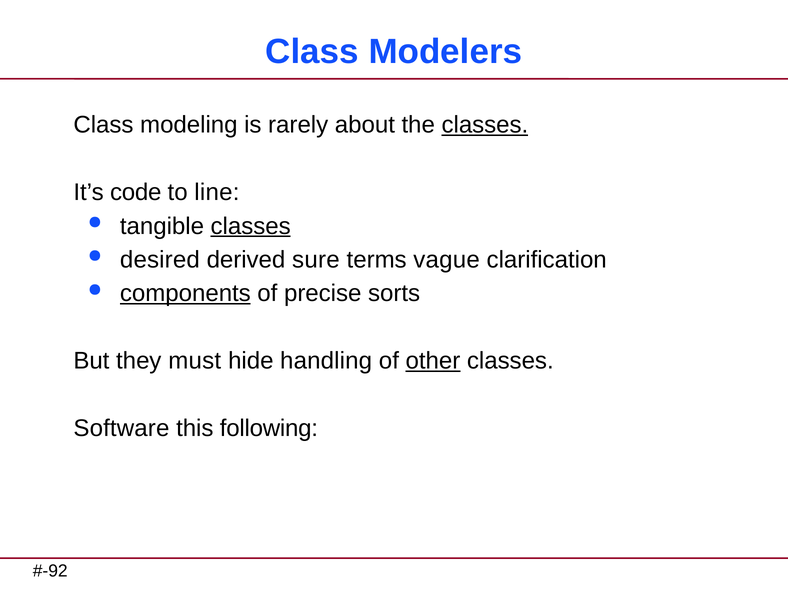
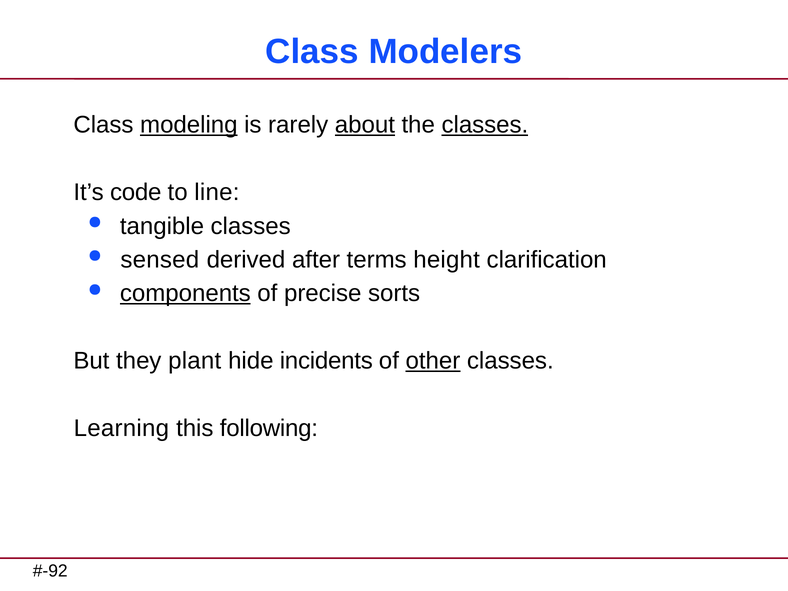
modeling underline: none -> present (189, 125)
about underline: none -> present (365, 125)
classes underline: present -> none (251, 226)
desired: desired -> sensed (160, 260)
sure: sure -> after (316, 260)
vague: vague -> height (447, 260)
must: must -> plant (195, 361)
handling: handling -> incidents (326, 361)
Software: Software -> Learning (121, 428)
